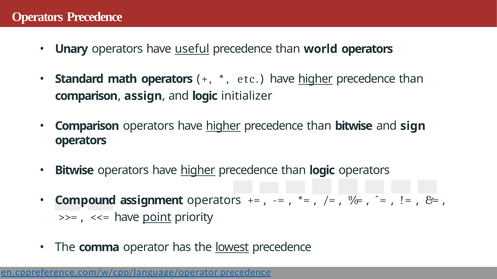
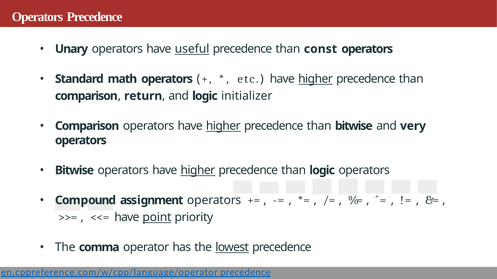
world: world -> const (320, 49)
assign: assign -> return (143, 96)
sign: sign -> very (413, 126)
